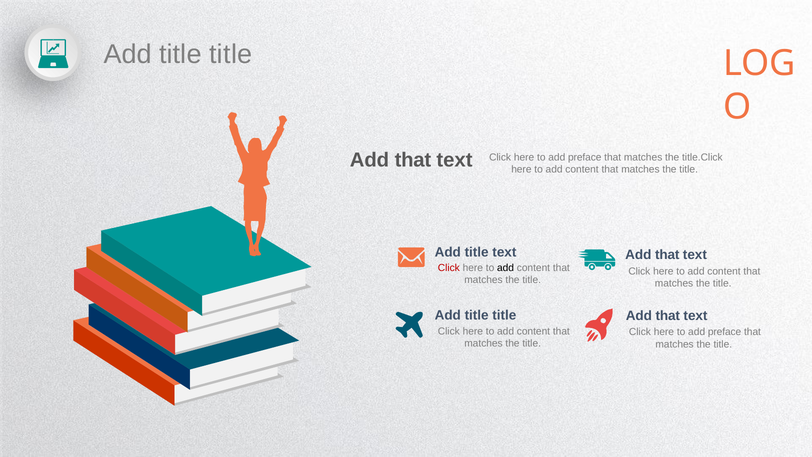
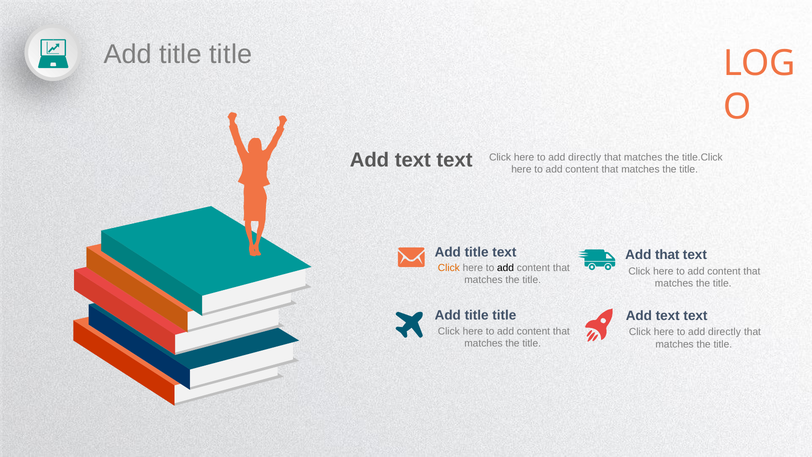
that: that -> text (413, 160)
preface: preface -> directly (585, 157)
Click colour: red -> orange (449, 268)
that: that -> text (668, 315)
preface: preface -> directly (724, 332)
